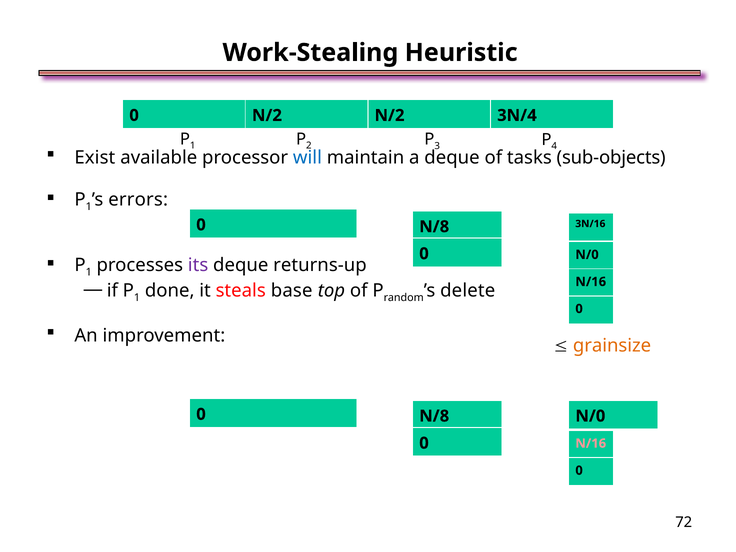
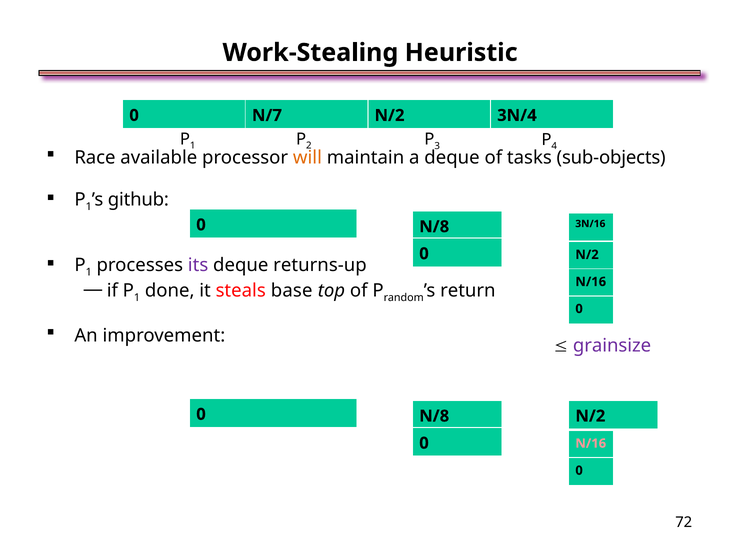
0 N/2: N/2 -> N/7 (267, 115)
Exist: Exist -> Race (95, 157)
will colour: blue -> orange (307, 157)
errors: errors -> github (138, 200)
N/0: N/0 -> N/2 (587, 255)
delete: delete -> return (468, 290)
grainsize colour: orange -> purple (612, 346)
N/0: N/0 -> N/2 (590, 416)
